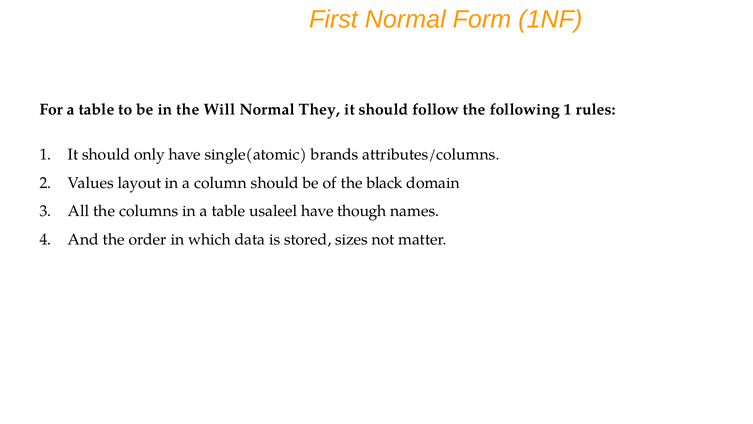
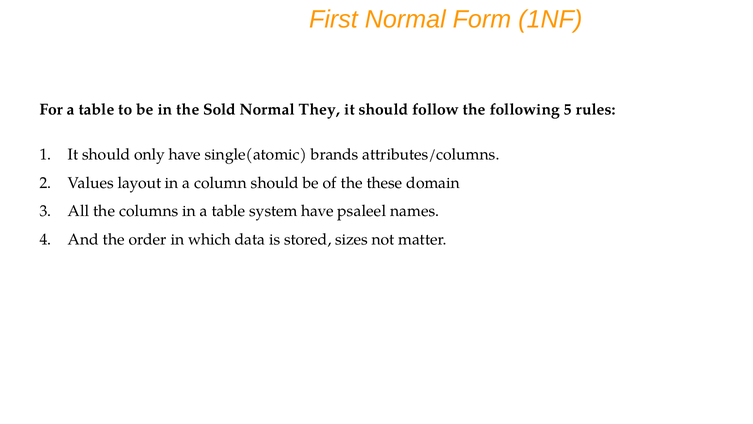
Will: Will -> Sold (220, 109)
following 1: 1 -> 5 (568, 109)
black: black -> these (385, 183)
usaleel: usaleel -> system (273, 211)
though: though -> psaleel (362, 211)
